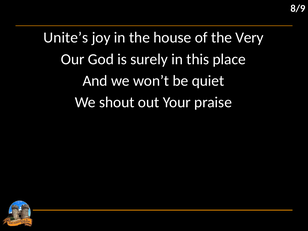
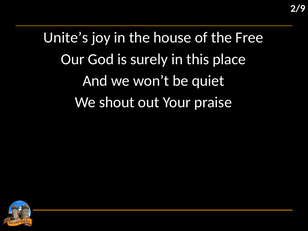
8/9: 8/9 -> 2/9 (298, 8)
Very: Very -> Free (249, 38)
